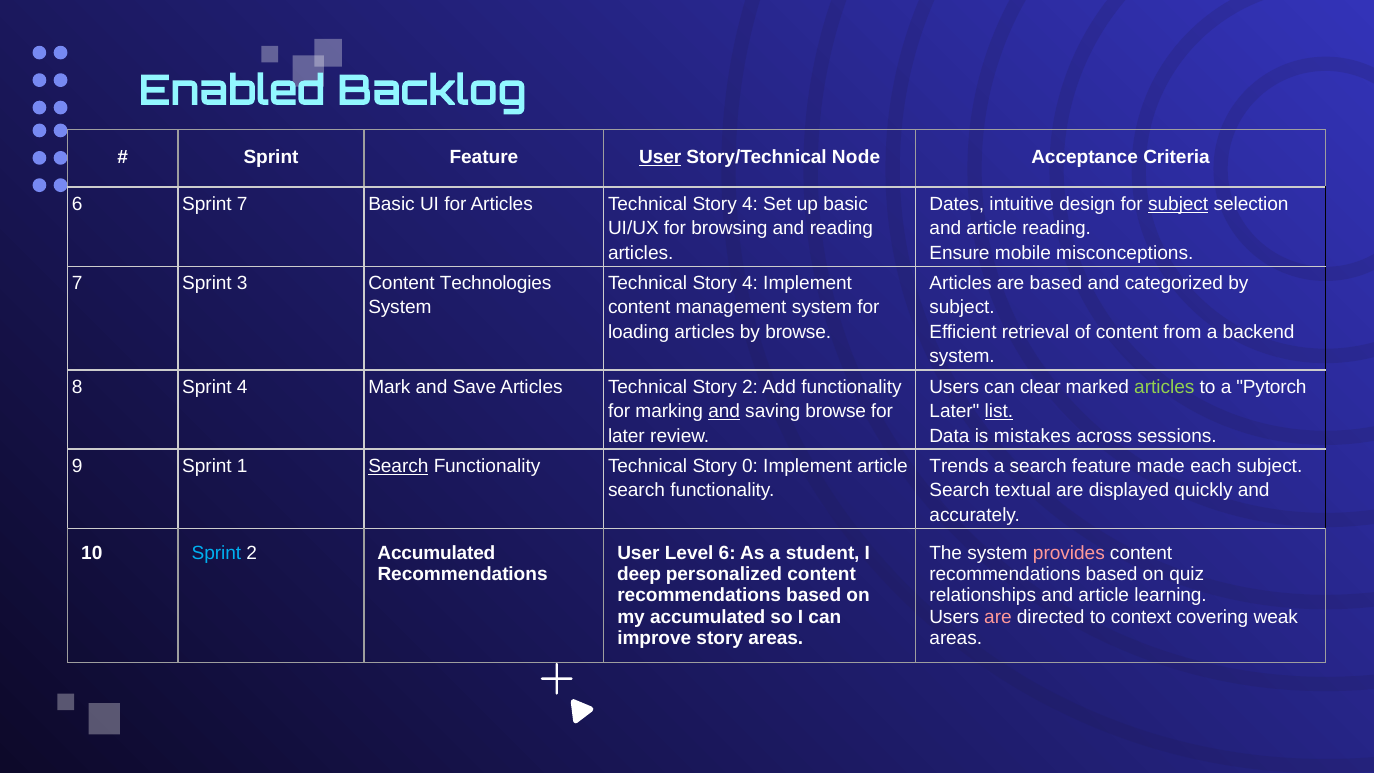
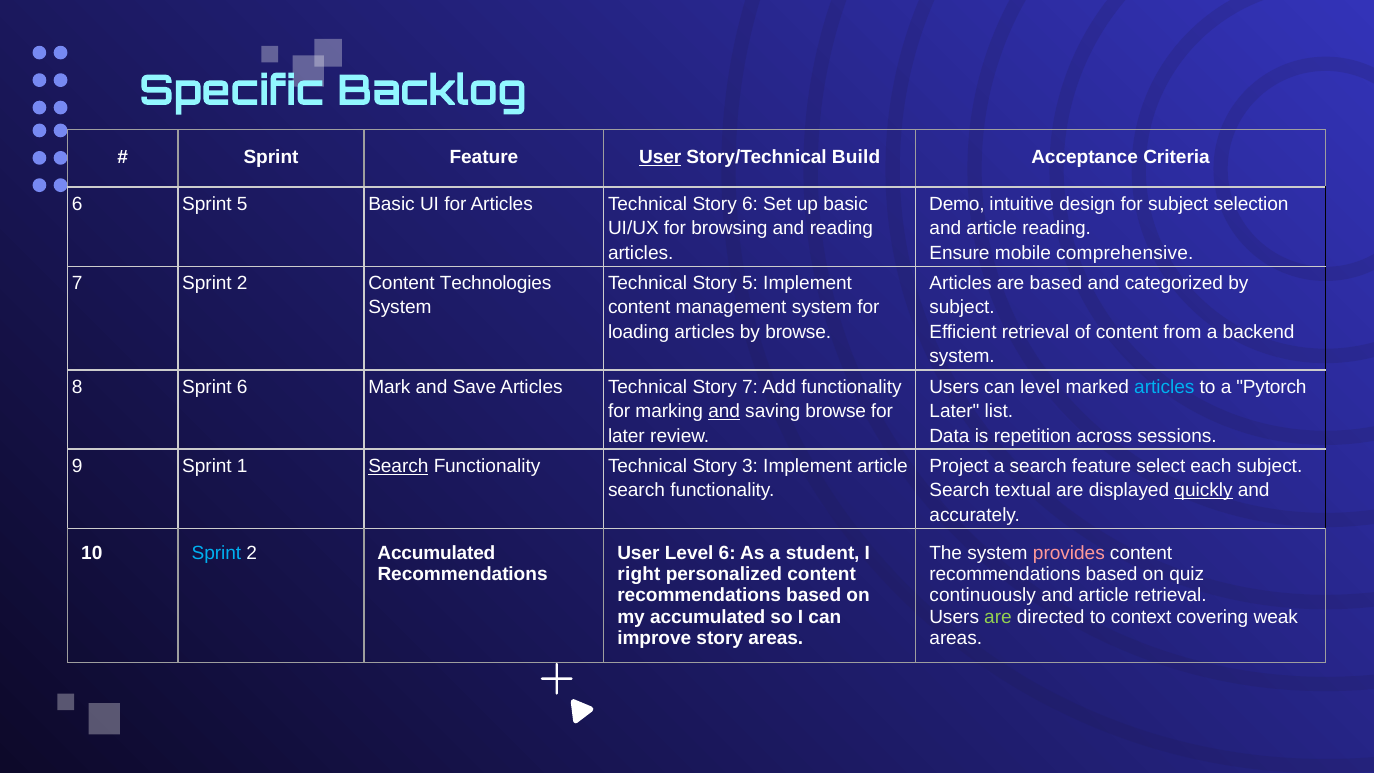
Enabled: Enabled -> Specific (232, 91)
Node: Node -> Build (856, 157)
Sprint 7: 7 -> 5 (242, 204)
Articles Technical Story 4: 4 -> 6 (750, 204)
Dates: Dates -> Demo (957, 204)
subject underline: present -> none (1178, 204)
misconceptions: misconceptions -> comprehensive (1125, 253)
7 Sprint 3: 3 -> 2 (242, 283)
4: 4 -> 5 (750, 283)
Sprint 4: 4 -> 6 (242, 387)
Story 2: 2 -> 7 (750, 387)
can clear: clear -> level (1040, 387)
articles colour: light green -> light blue (1164, 387)
list underline: present -> none (999, 411)
mistakes: mistakes -> repetition (1032, 436)
0: 0 -> 3 (750, 466)
Trends: Trends -> Project (959, 466)
made: made -> select (1161, 466)
quickly underline: none -> present (1204, 490)
deep: deep -> right (639, 574)
relationships: relationships -> continuously (983, 595)
article learning: learning -> retrieval (1171, 595)
are colour: pink -> light green (998, 617)
